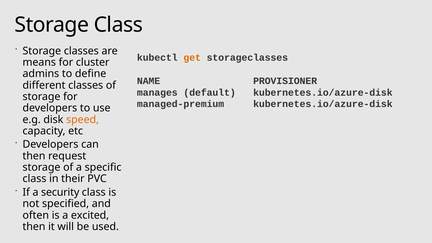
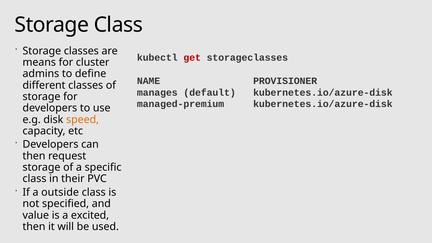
get colour: orange -> red (192, 58)
security: security -> outside (60, 192)
often: often -> value (36, 215)
